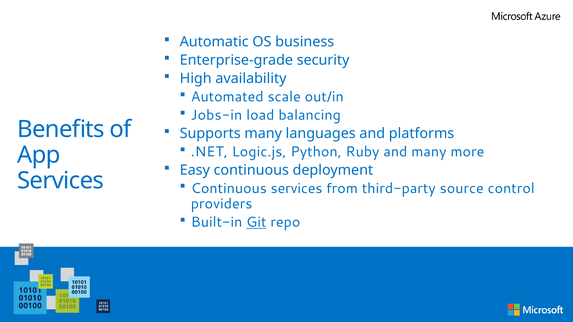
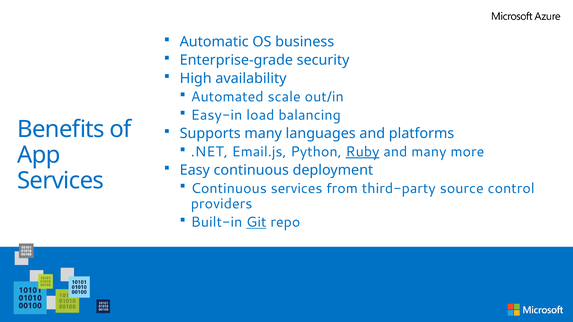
Jobs-in: Jobs-in -> Easy-in (217, 115)
Logic.js: Logic.js -> Email.js (259, 152)
Ruby underline: none -> present (363, 152)
